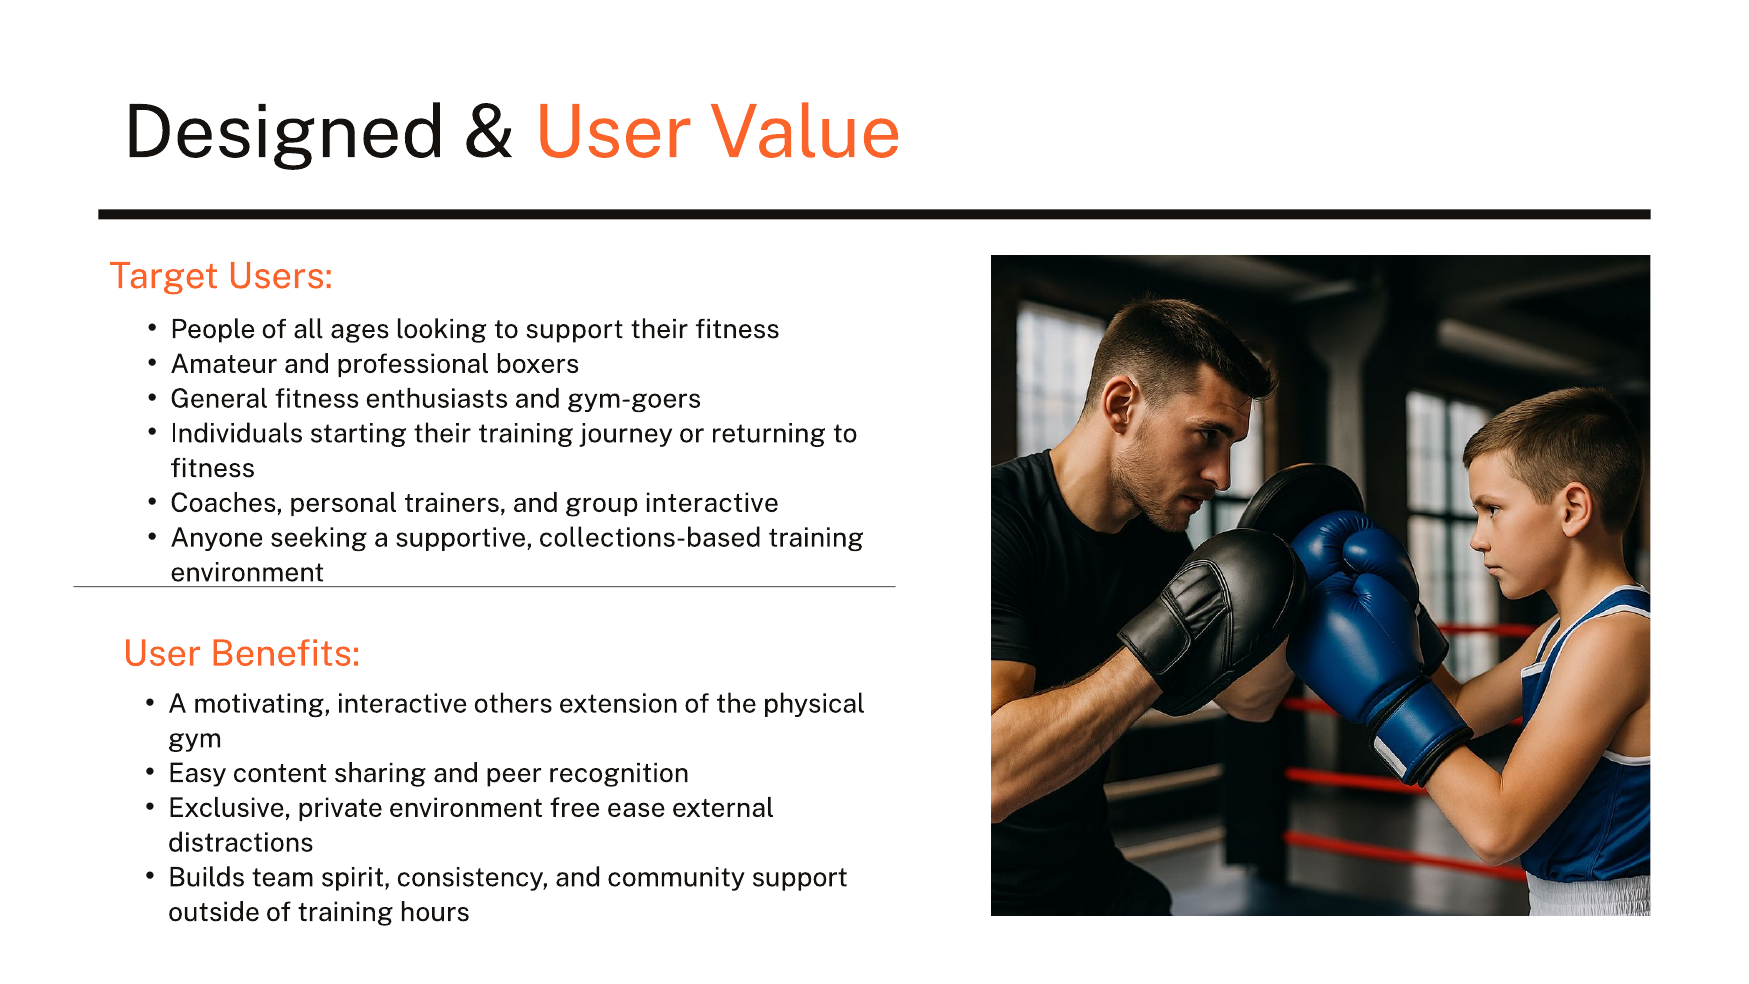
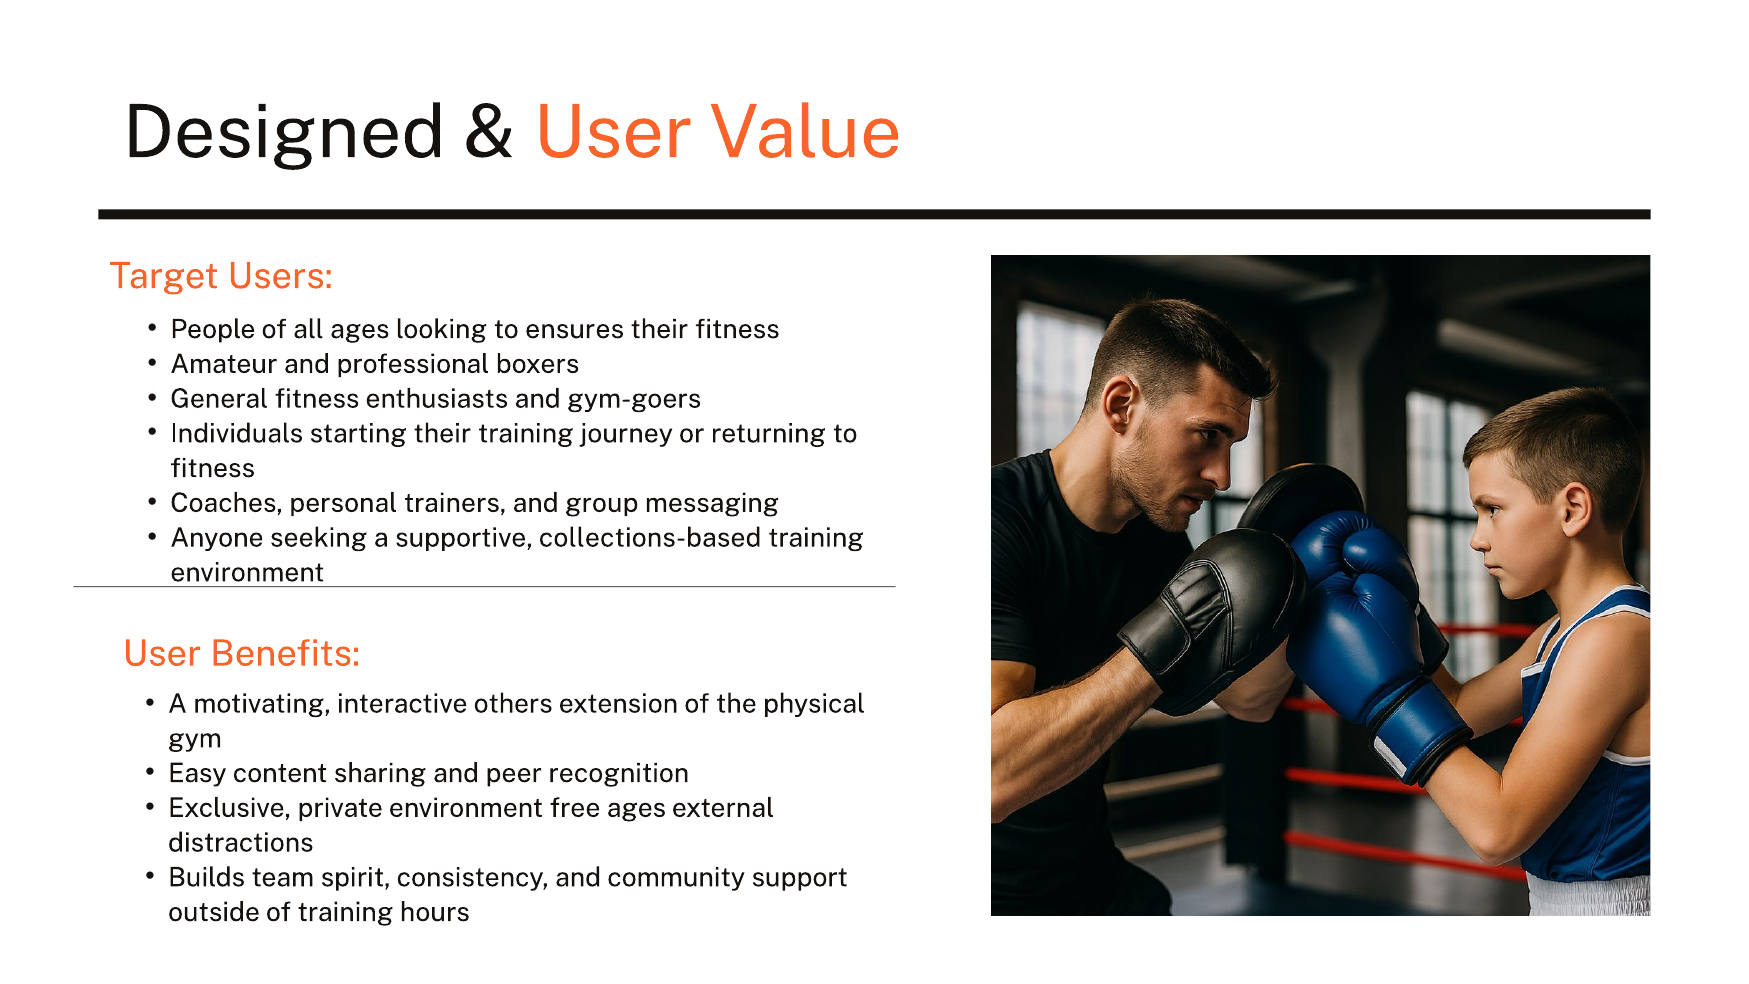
to support: support -> ensures (575, 329)
group interactive: interactive -> messaging (712, 503)
free ease: ease -> ages (636, 808)
